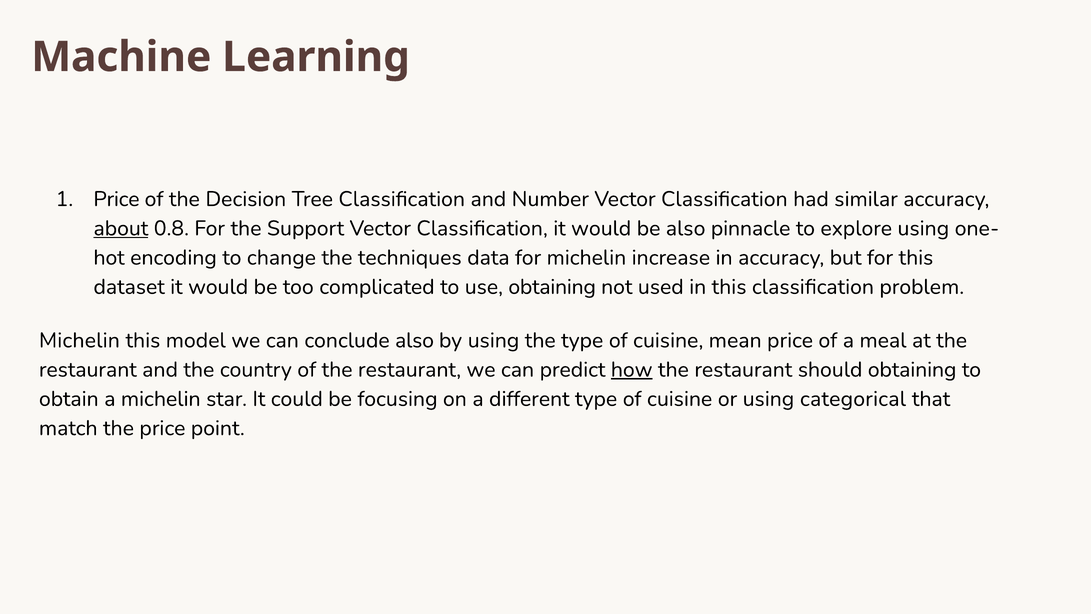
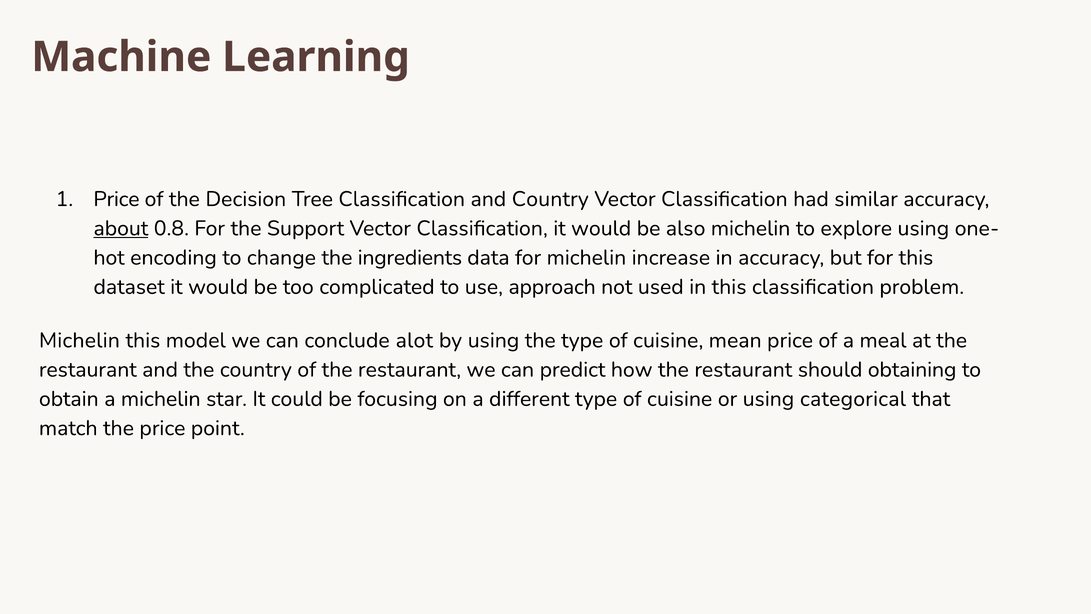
and Number: Number -> Country (550, 199)
also pinnacle: pinnacle -> michelin (751, 228)
techniques: techniques -> ingredients (410, 257)
use obtaining: obtaining -> approach (552, 287)
conclude also: also -> alot (414, 340)
how underline: present -> none (632, 369)
